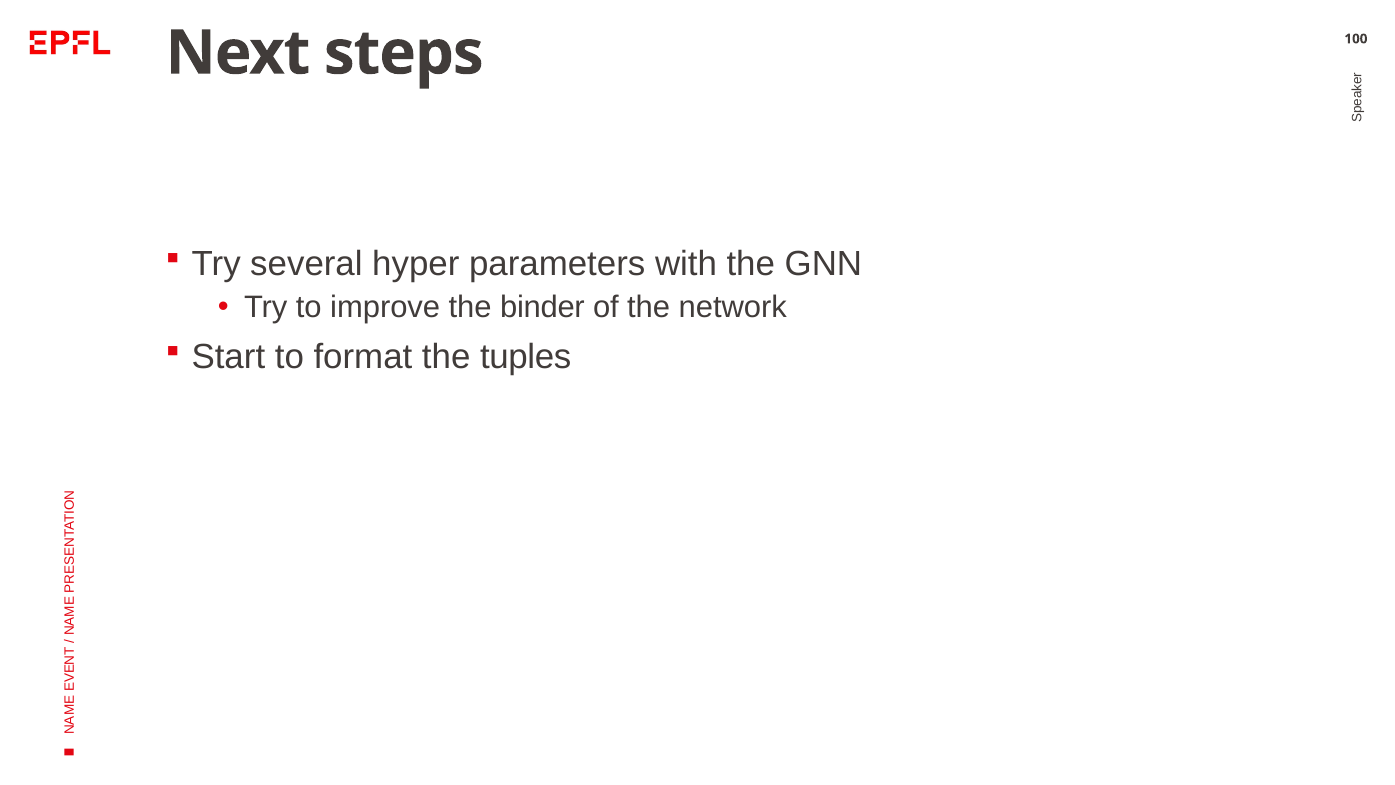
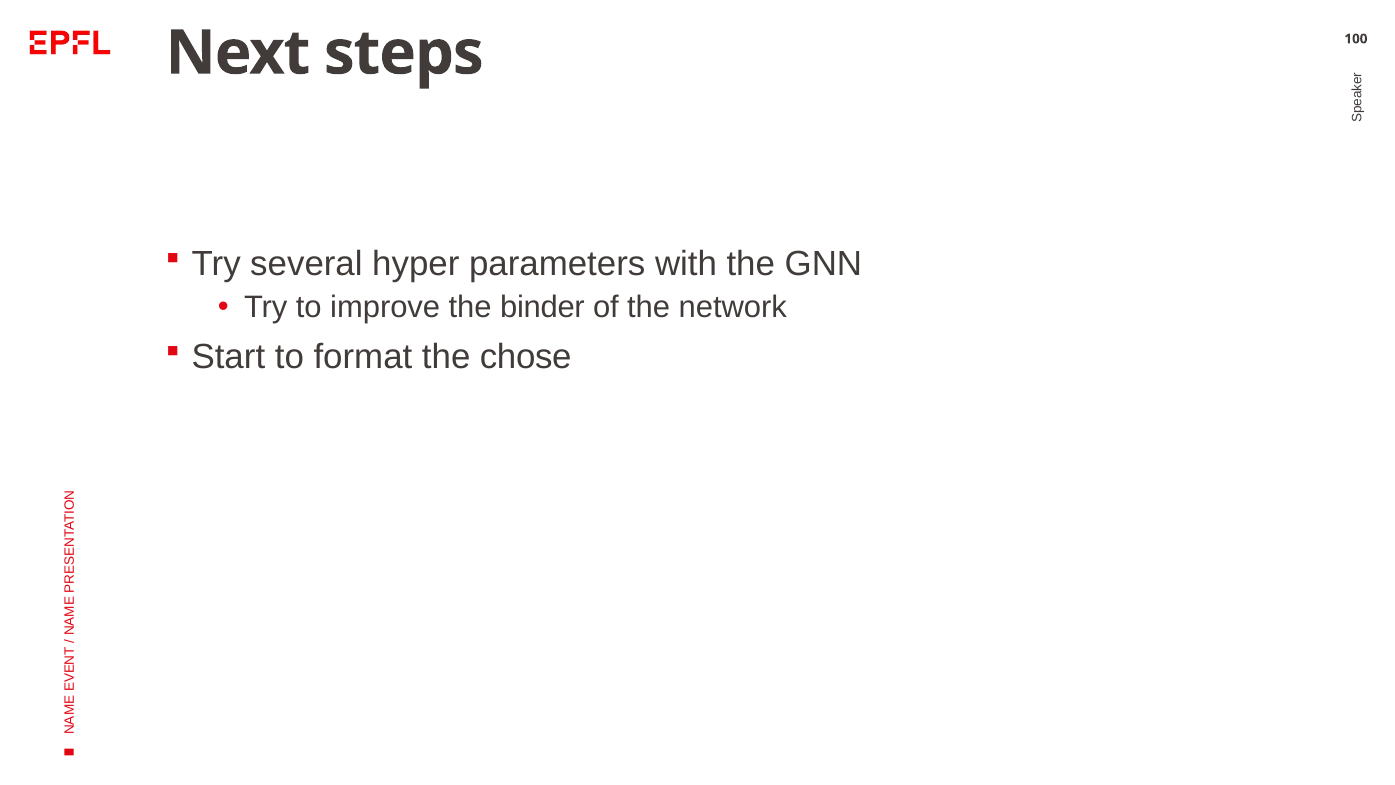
tuples: tuples -> chose (526, 357)
